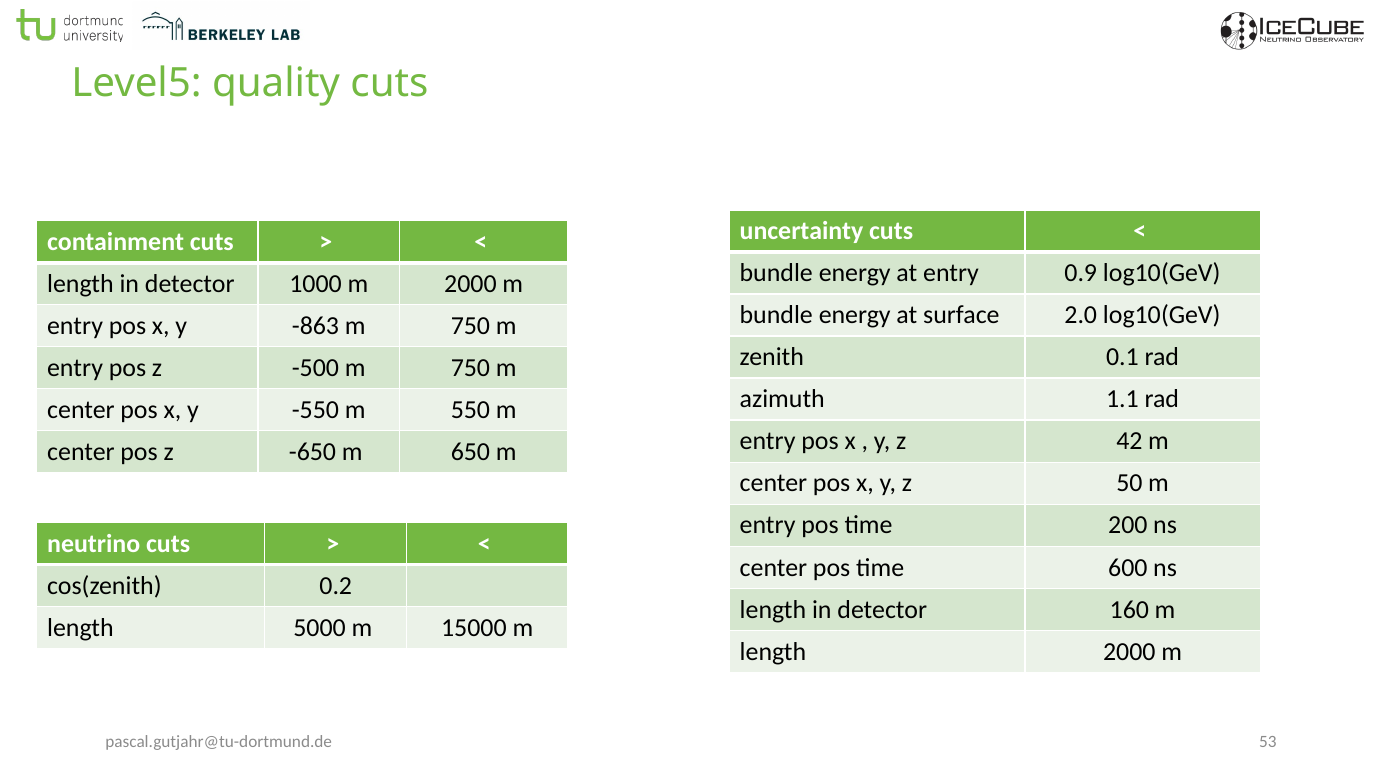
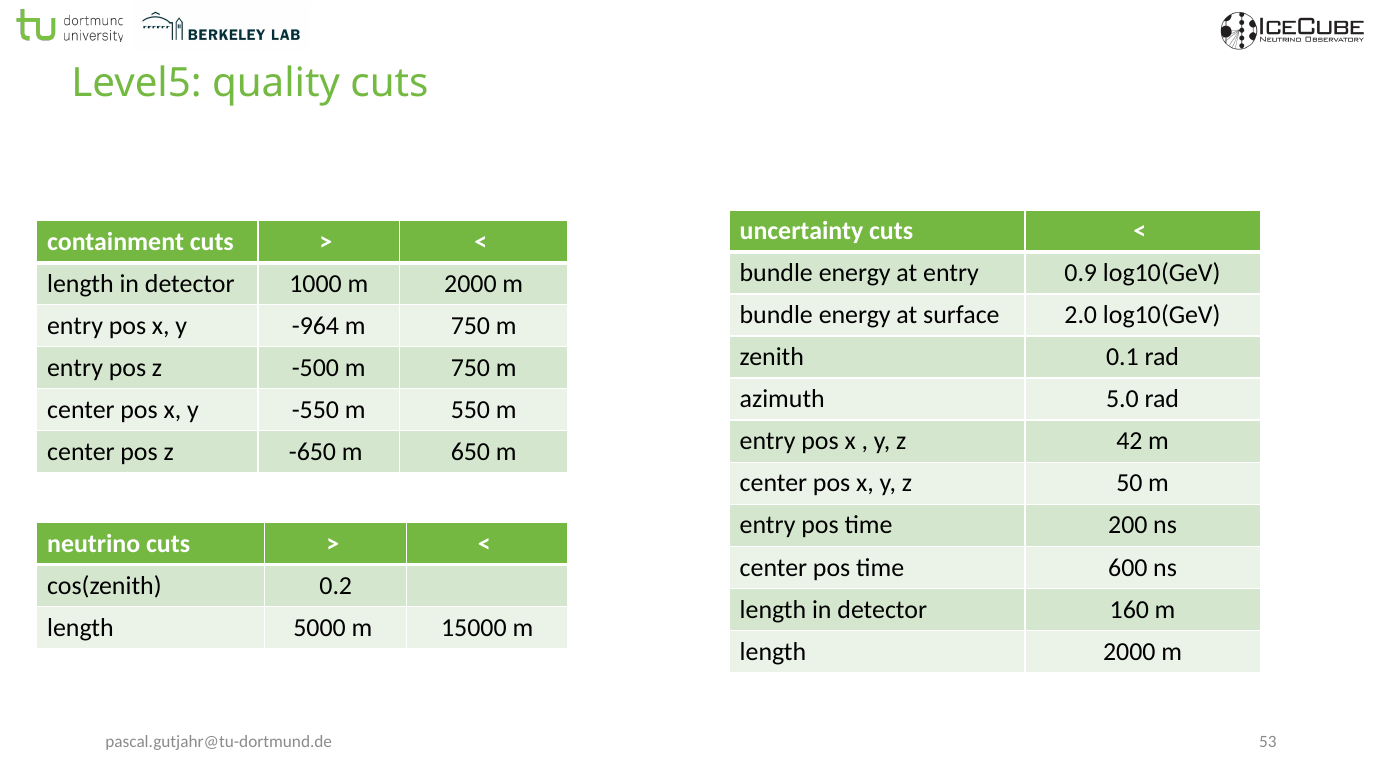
-863: -863 -> -964 (315, 326)
1.1: 1.1 -> 5.0 (1122, 400)
